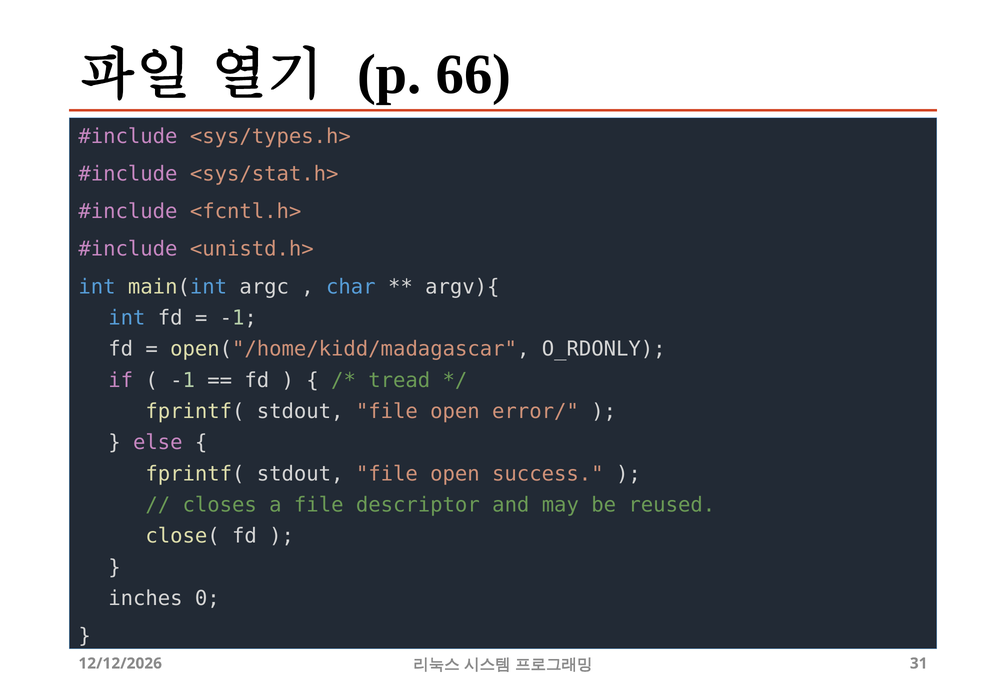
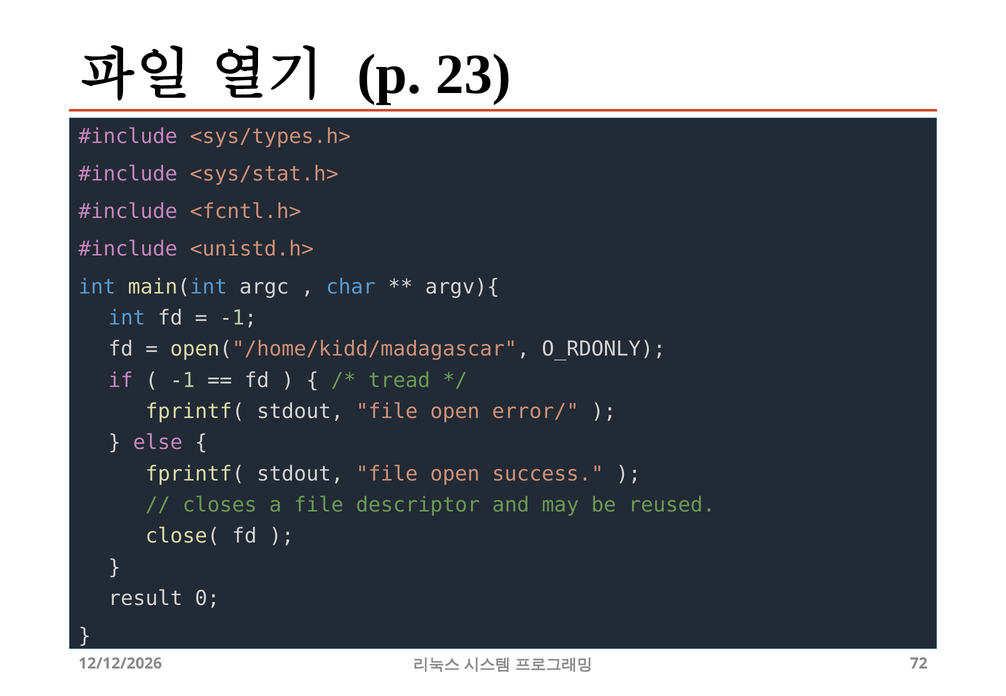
66: 66 -> 23 (473, 74)
inches: inches -> result (145, 599)
31: 31 -> 72 (919, 664)
